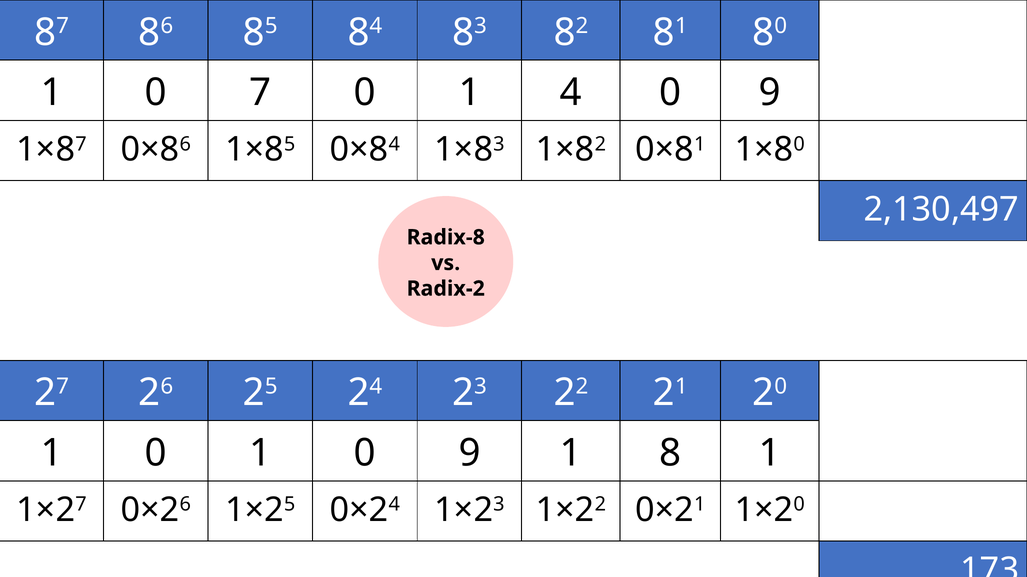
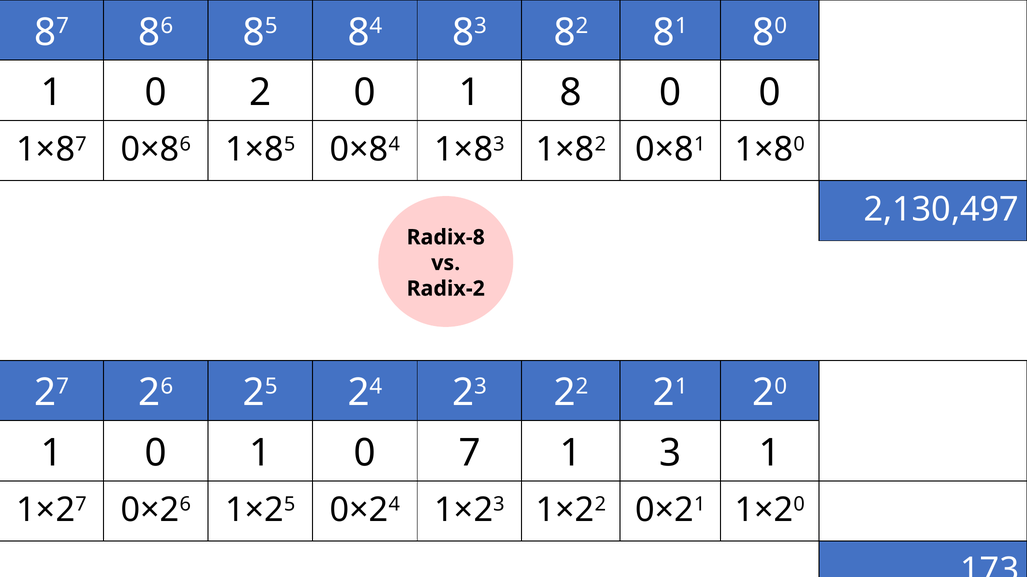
7: 7 -> 2 (260, 93)
4: 4 -> 8 (571, 93)
9: 9 -> 0 (770, 93)
1 0 9: 9 -> 7 (470, 453)
8: 8 -> 3 (670, 453)
